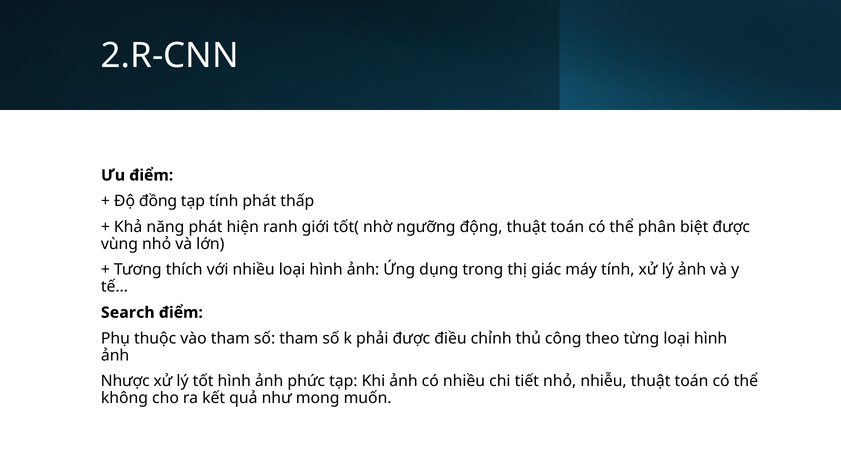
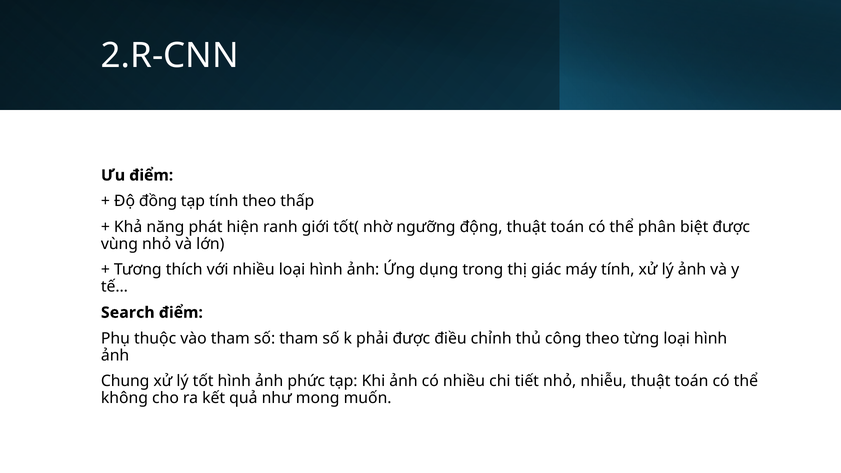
tính phát: phát -> theo (259, 201)
Nhược: Nhược -> Chung (125, 381)
